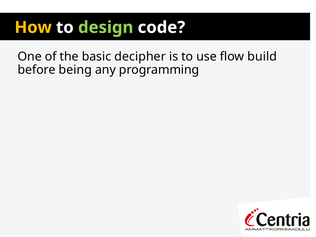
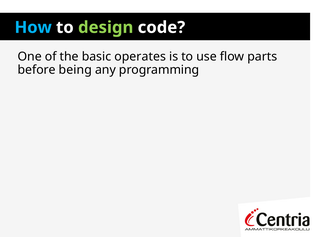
How colour: yellow -> light blue (33, 27)
decipher: decipher -> operates (140, 56)
build: build -> parts (262, 56)
